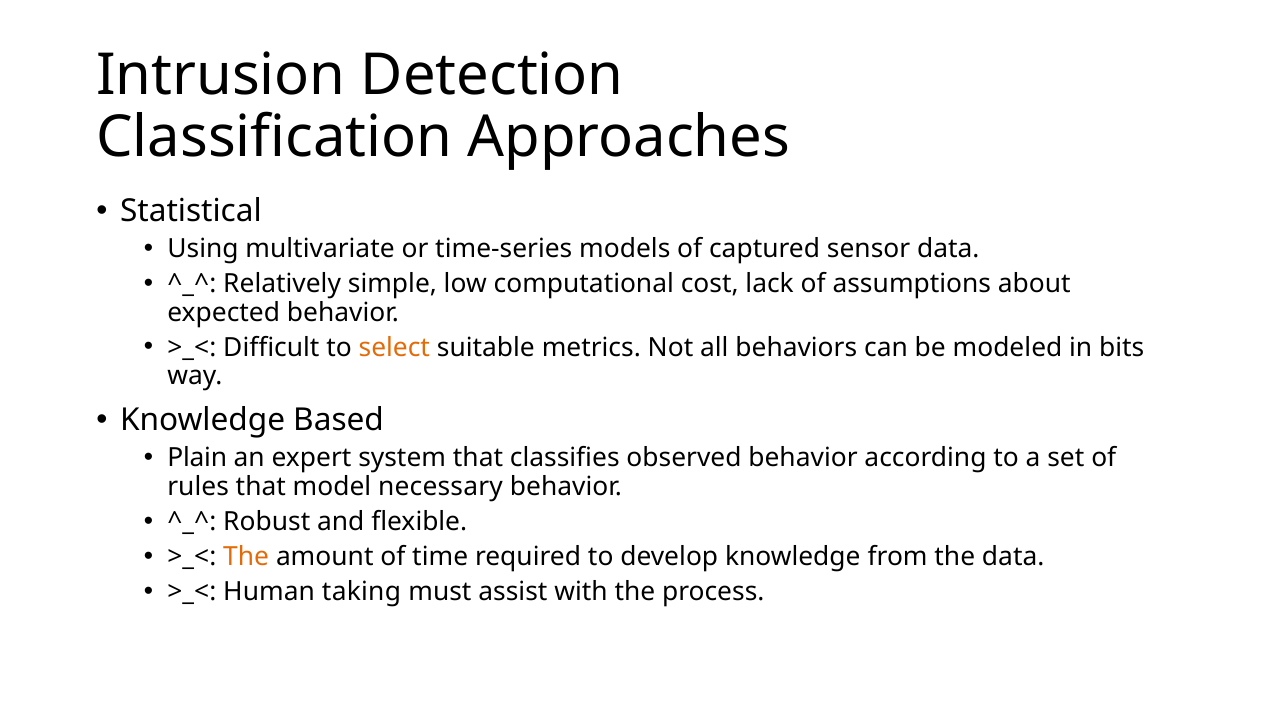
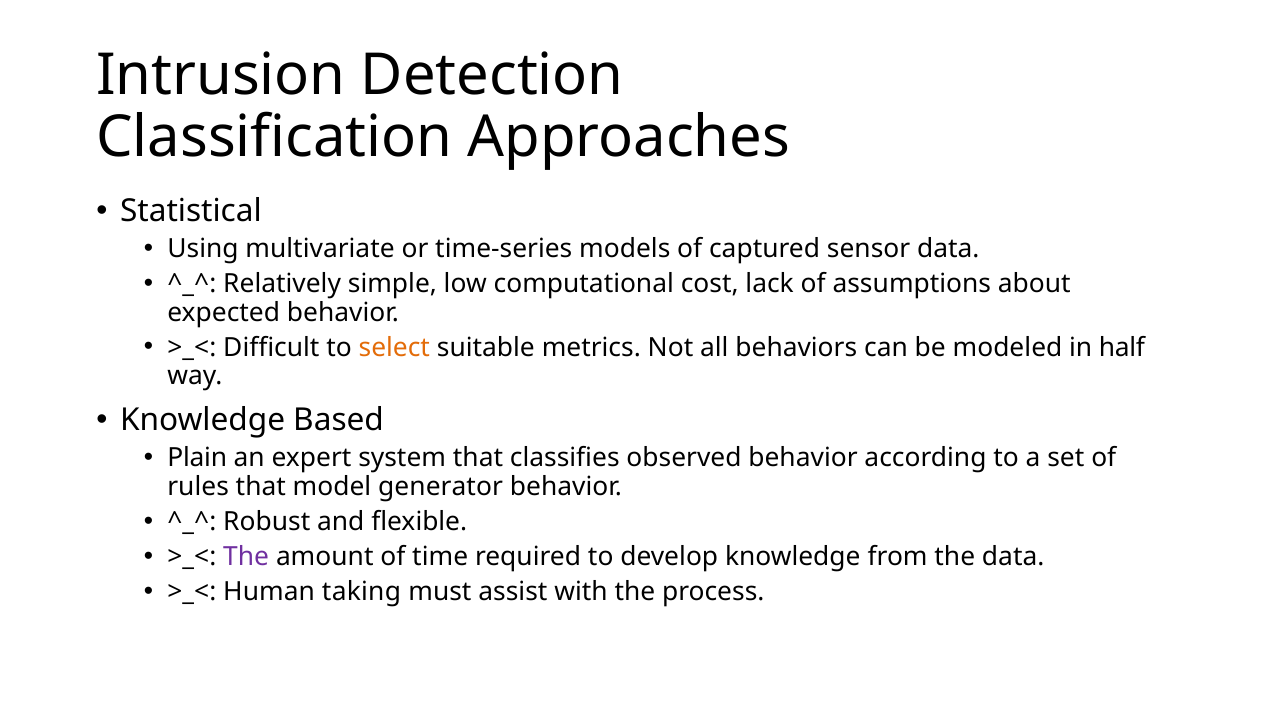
bits: bits -> half (1122, 347)
necessary: necessary -> generator (441, 487)
The colour: orange -> purple (246, 557)
